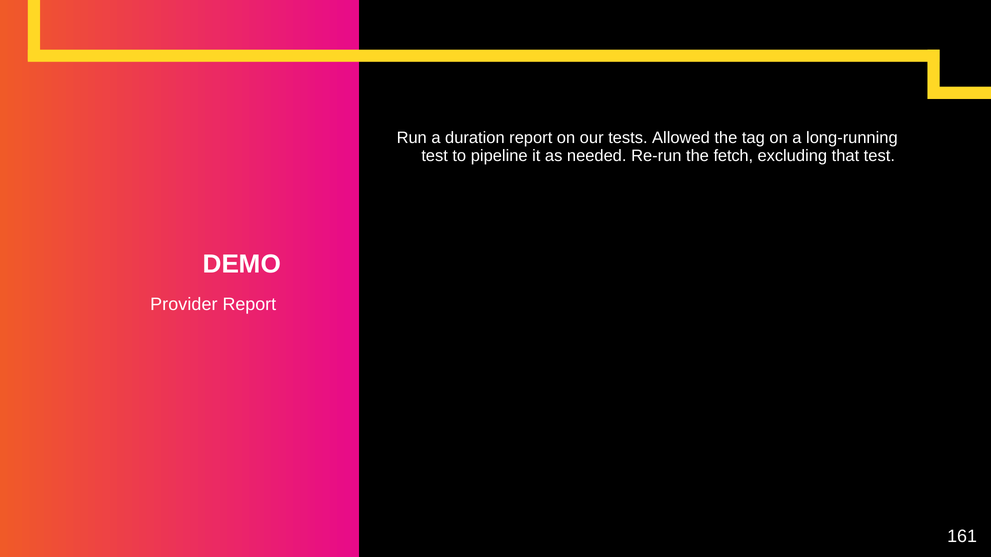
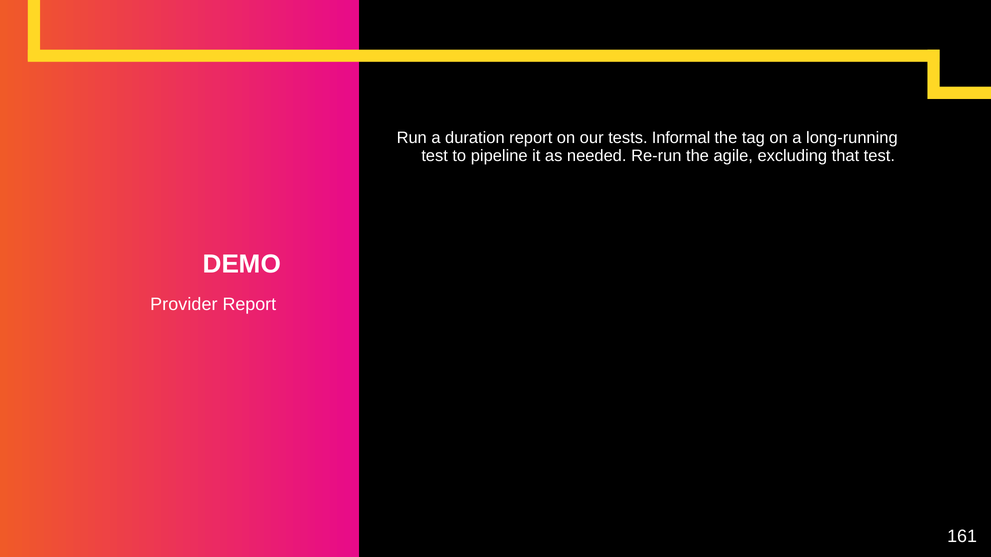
Allowed: Allowed -> Informal (681, 138)
fetch: fetch -> agile (733, 156)
